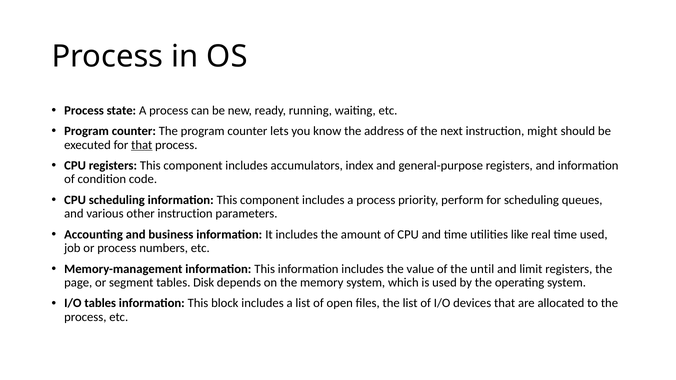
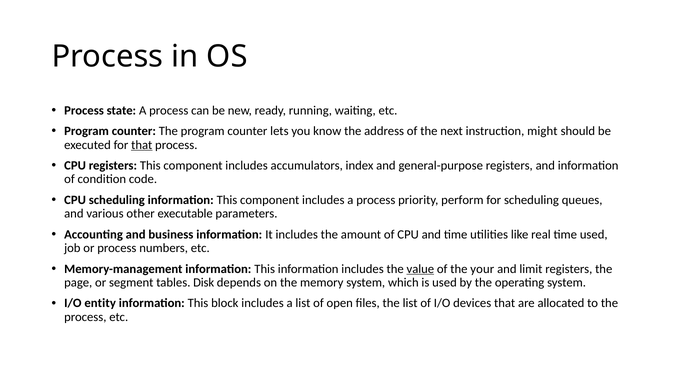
other instruction: instruction -> executable (185, 214)
value underline: none -> present (420, 269)
until: until -> your (482, 269)
I/O tables: tables -> entity (100, 303)
